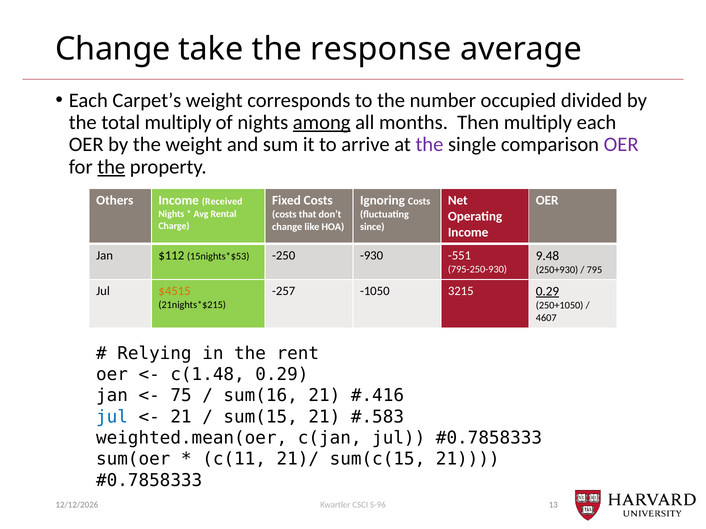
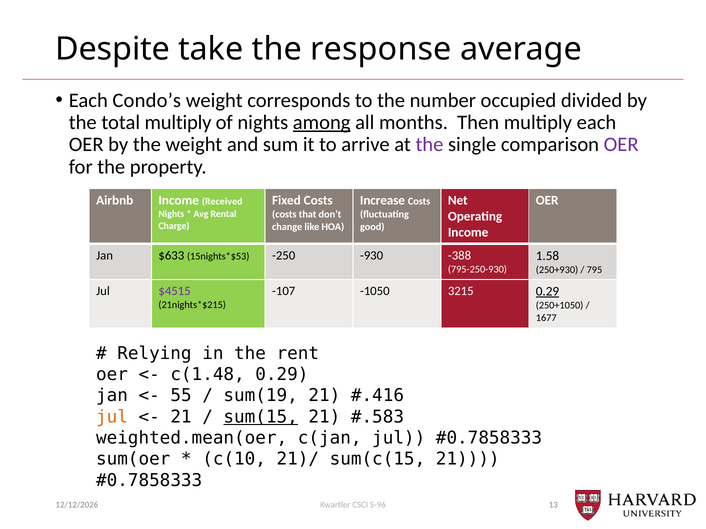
Change: Change -> Despite (113, 49)
Carpet’s: Carpet’s -> Condo’s (147, 100)
the underline: present -> none (111, 167)
Others: Others -> Airbnb (115, 200)
Ignoring: Ignoring -> Increase (382, 200)
since: since -> good (372, 227)
$112: $112 -> $633 (171, 256)
-551: -551 -> -388 (460, 256)
9.48: 9.48 -> 1.58 (547, 256)
$4515 colour: orange -> purple (175, 291)
-257: -257 -> -107 (284, 291)
4607: 4607 -> 1677 (546, 318)
75: 75 -> 55 (181, 396)
sum(16: sum(16 -> sum(19 (261, 396)
jul colour: blue -> orange (112, 417)
sum(15 underline: none -> present (261, 417)
c(11: c(11 -> c(10 (234, 459)
